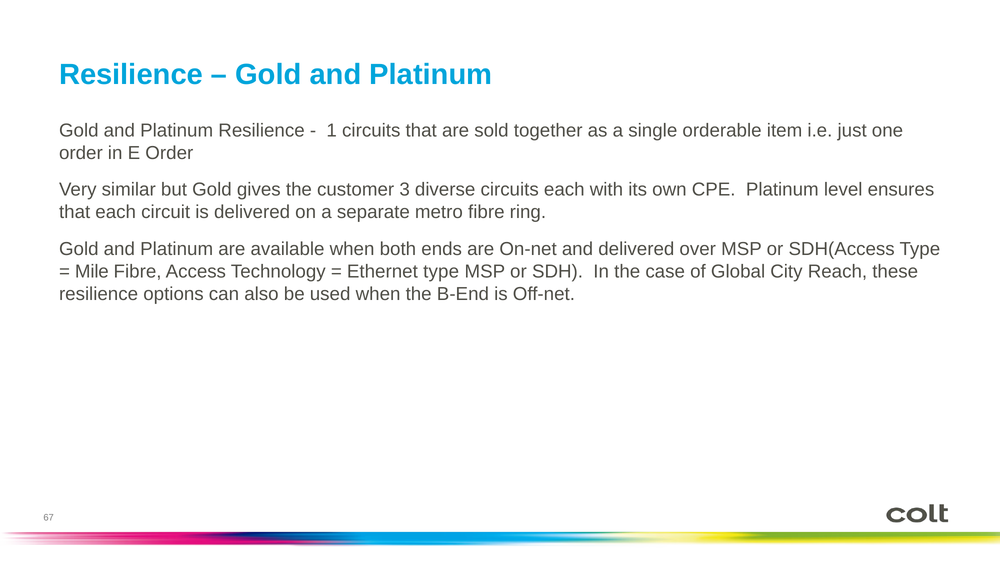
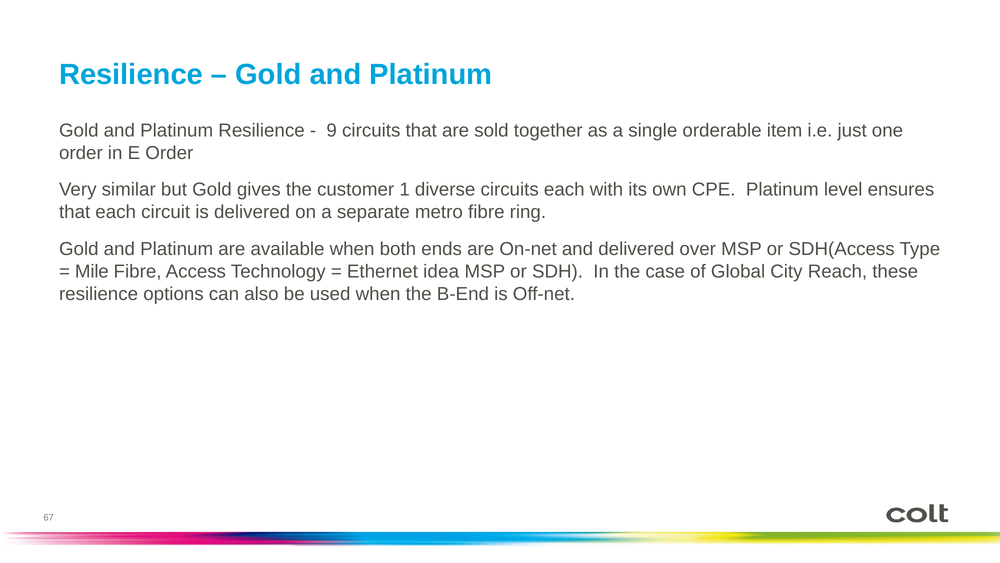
1: 1 -> 9 (332, 131)
3: 3 -> 1 (405, 190)
Ethernet type: type -> idea (441, 271)
